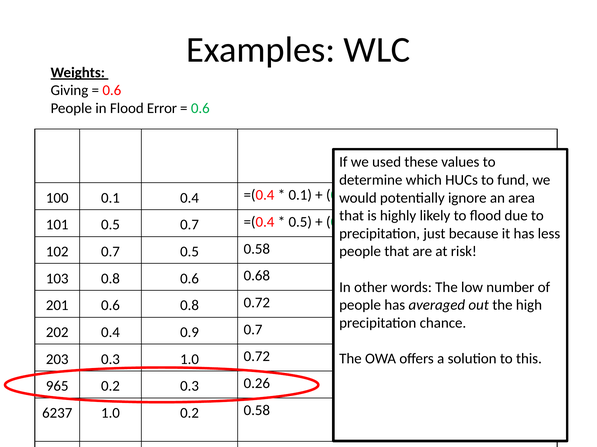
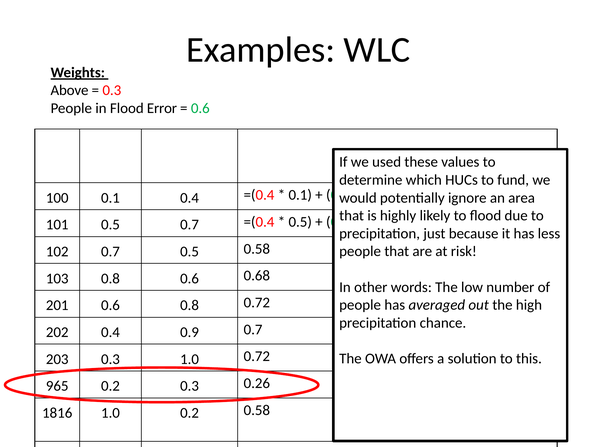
Giving: Giving -> Above (70, 91)
0.6: 0.6 -> 0.3 (112, 91)
6237: 6237 -> 1816 (57, 414)
